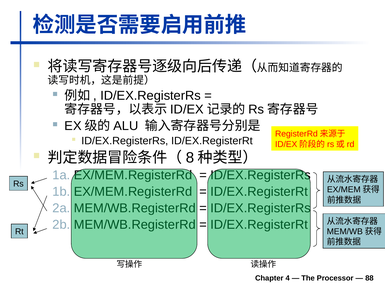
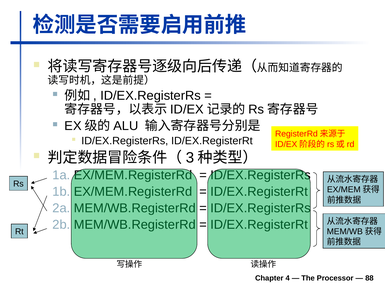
8: 8 -> 3 (190, 158)
